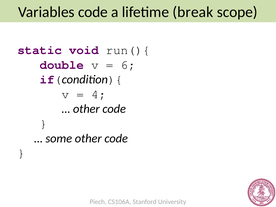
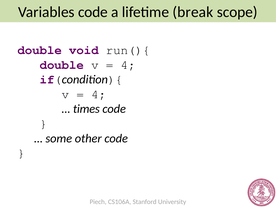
static: static -> double (40, 50)
6: 6 -> 4 (128, 65)
other: other -> times (86, 109)
